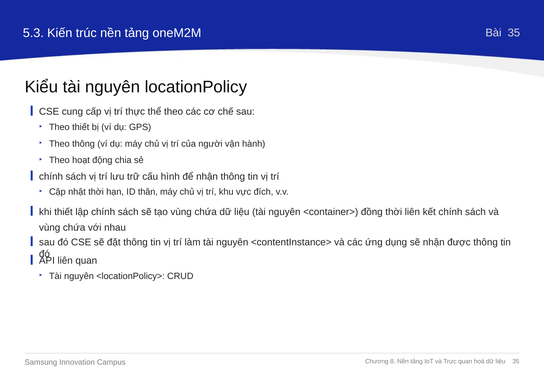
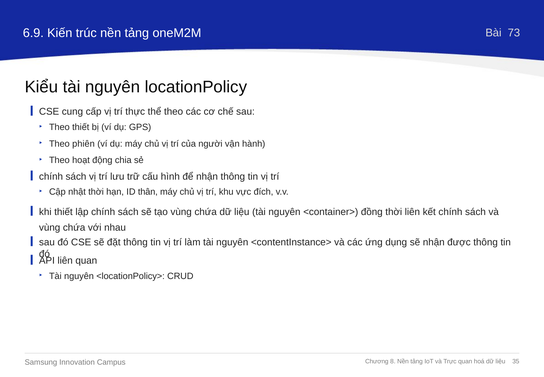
5.3: 5.3 -> 6.9 (33, 33)
Bài 35: 35 -> 73 (514, 33)
Theo thông: thông -> phiên (83, 144)
